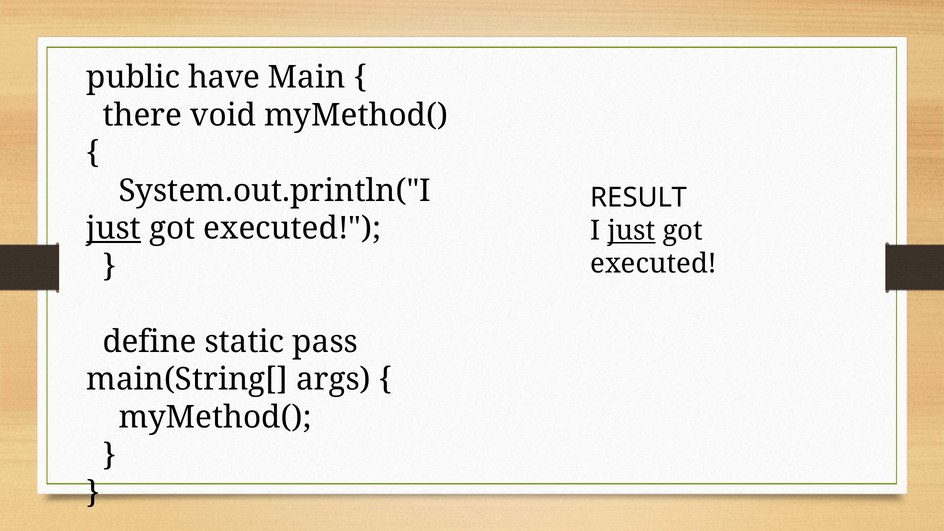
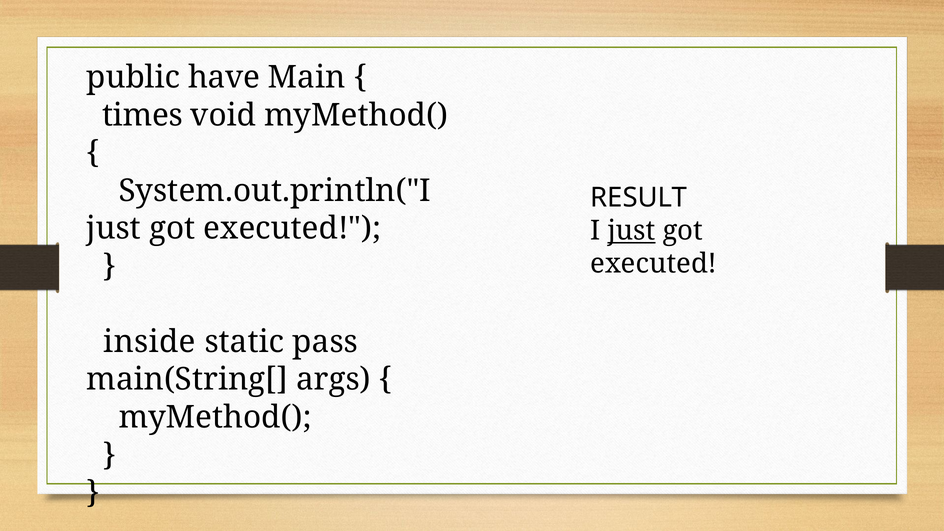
there: there -> times (143, 115)
just underline: present -> none (114, 229)
define: define -> inside (149, 342)
